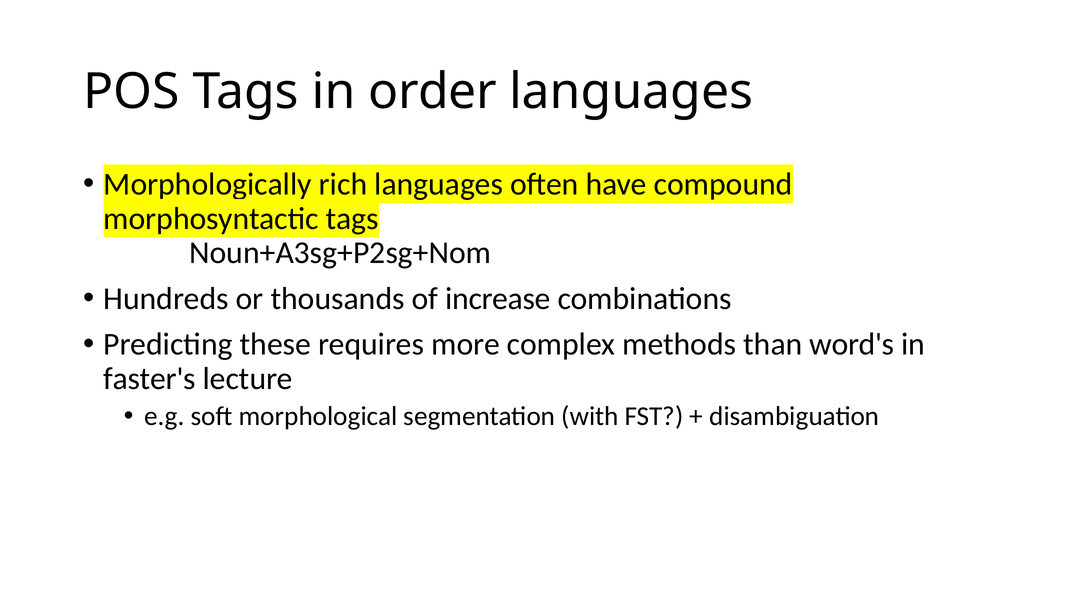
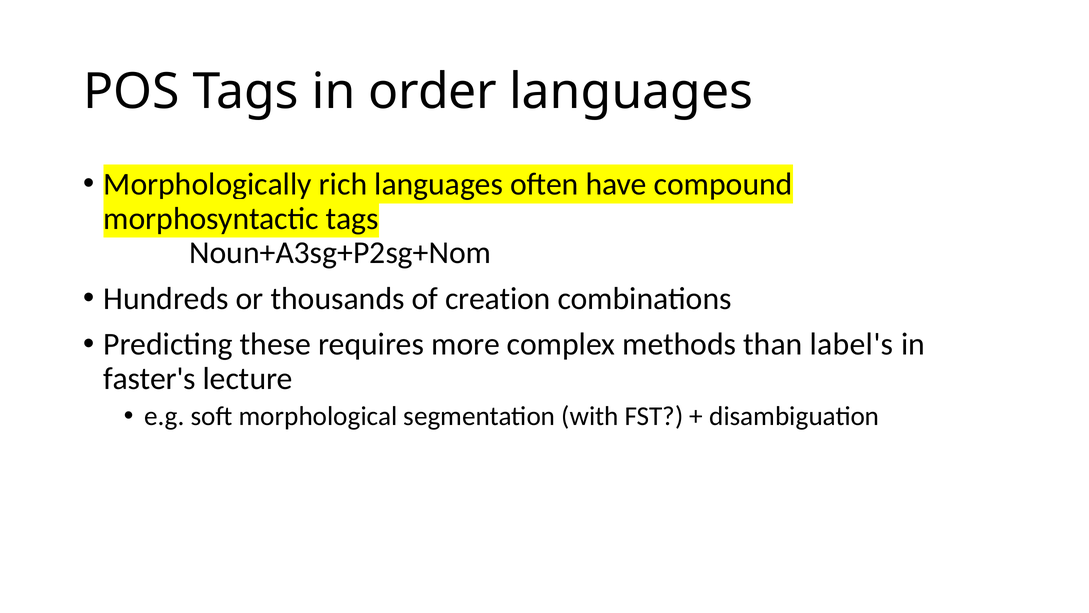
increase: increase -> creation (498, 298)
word's: word's -> label's (852, 344)
